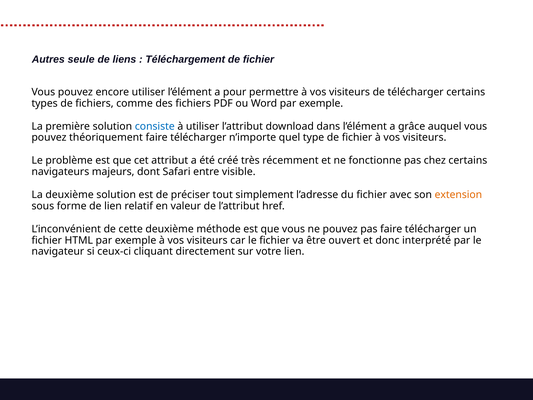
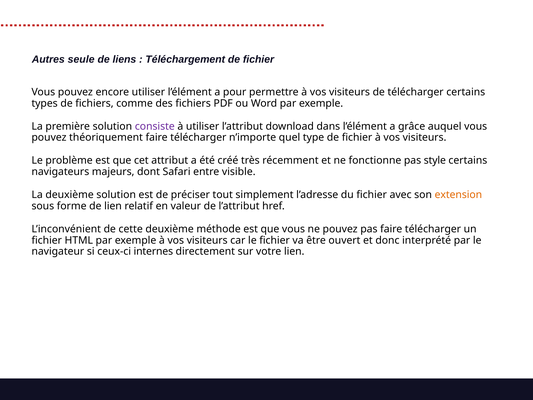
consiste colour: blue -> purple (155, 126)
chez: chez -> style (435, 160)
cliquant: cliquant -> internes (153, 251)
